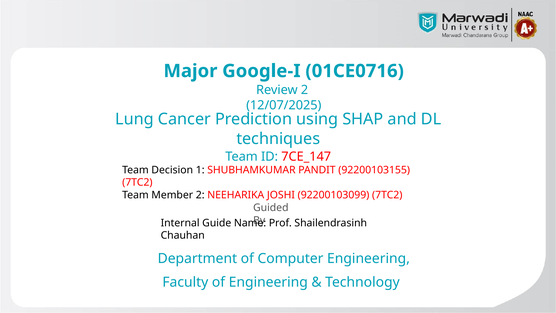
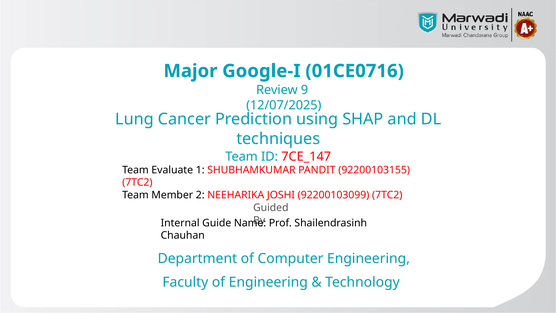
Review 2: 2 -> 9 (305, 90)
Decision: Decision -> Evaluate (172, 170)
